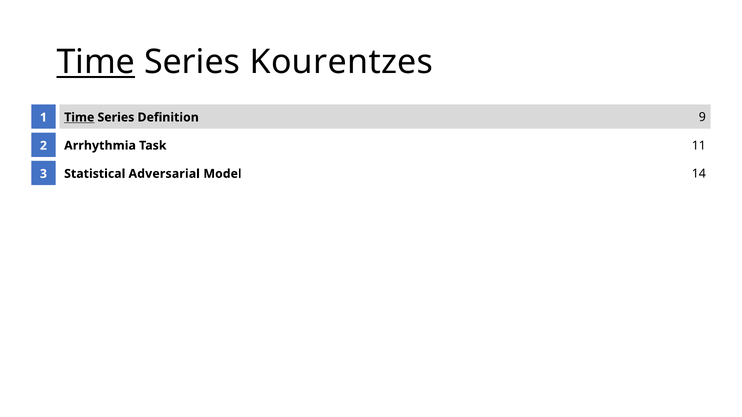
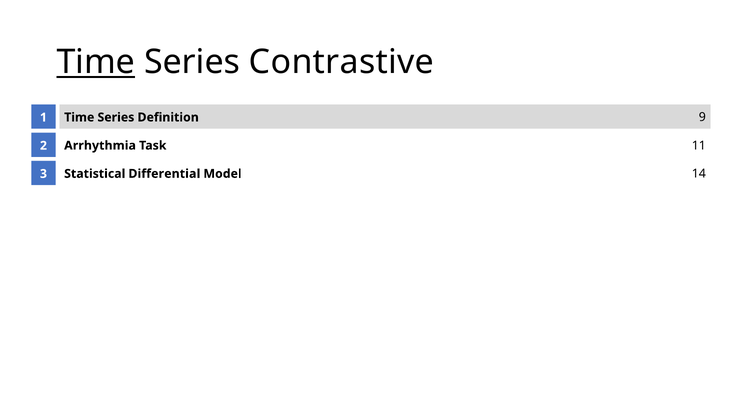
Kourentzes: Kourentzes -> Contrastive (341, 62)
Time underline: present -> none (79, 117)
Adversarial: Adversarial -> Differential (164, 174)
